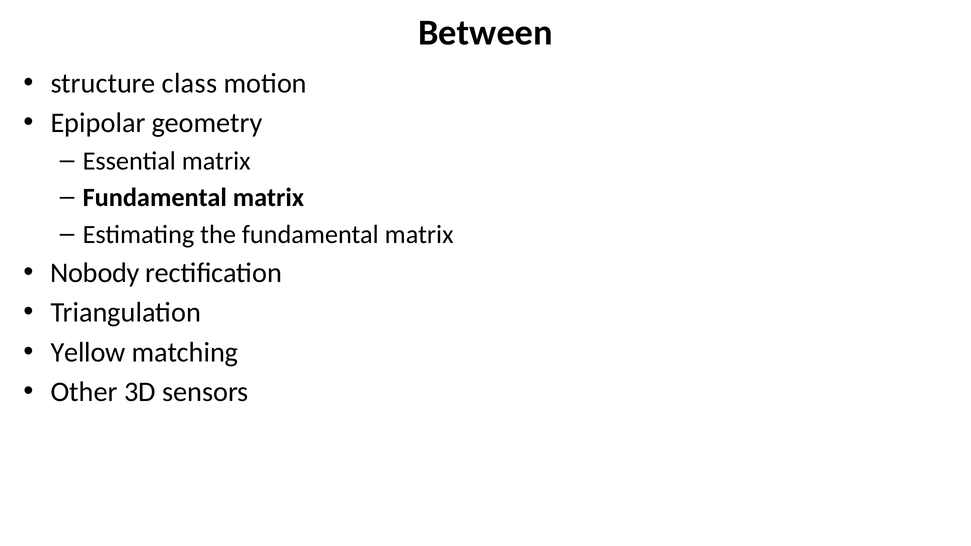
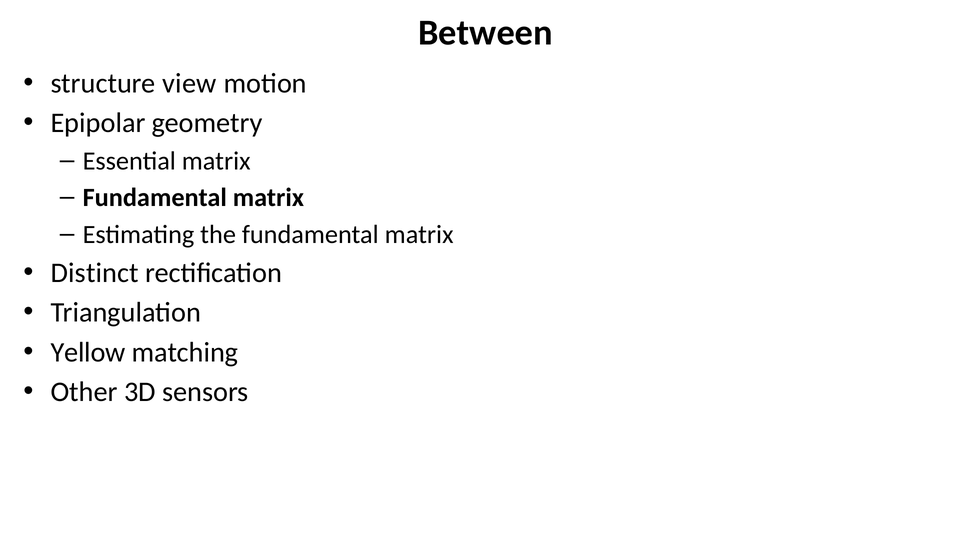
class: class -> view (189, 83)
Nobody: Nobody -> Distinct (95, 273)
